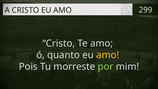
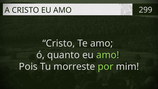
amo colour: yellow -> light green (108, 55)
